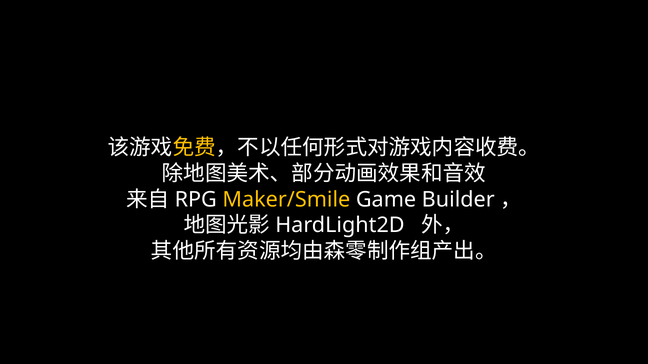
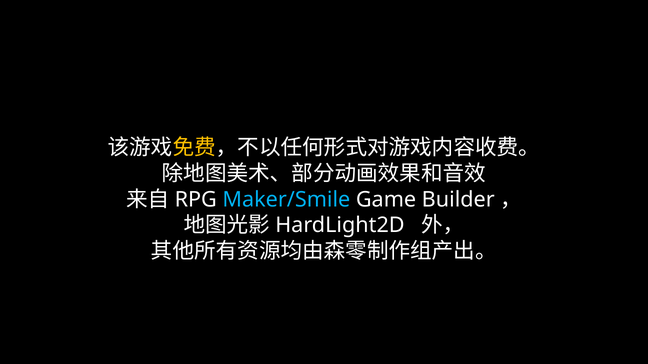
Maker/Smile colour: yellow -> light blue (286, 200)
